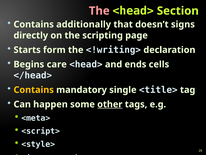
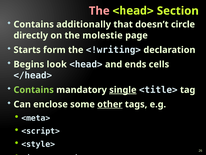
signs: signs -> circle (183, 24)
scripting: scripting -> molestie (103, 35)
care: care -> look (57, 64)
Contains colour: yellow -> light green (34, 90)
single underline: none -> present (123, 90)
happen: happen -> enclose (51, 104)
